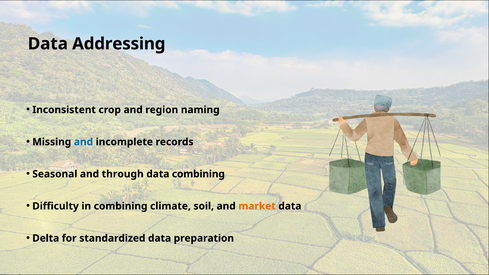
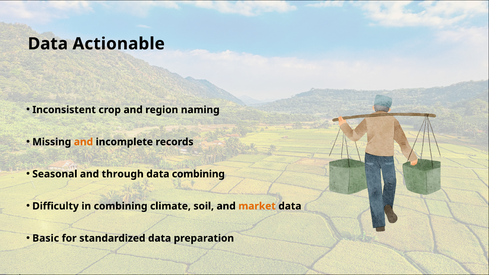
Addressing: Addressing -> Actionable (119, 44)
and colour: blue -> orange (83, 142)
Delta: Delta -> Basic (46, 238)
